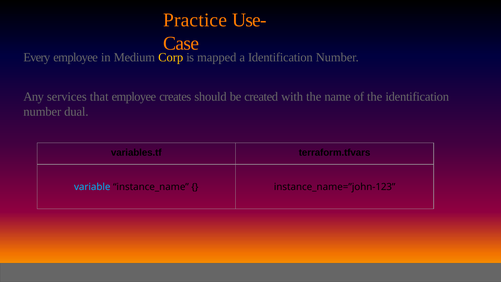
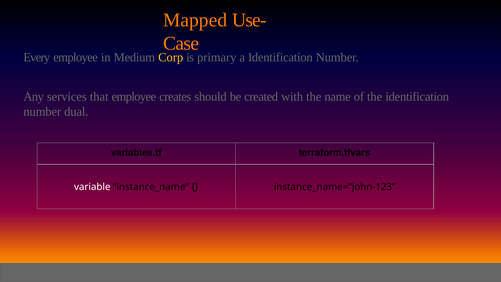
Practice: Practice -> Mapped (195, 20)
mapped: mapped -> primary (217, 57)
variable colour: light blue -> white (92, 187)
